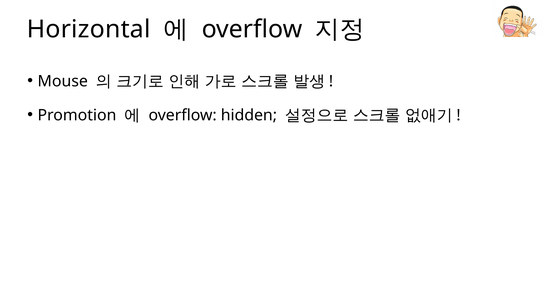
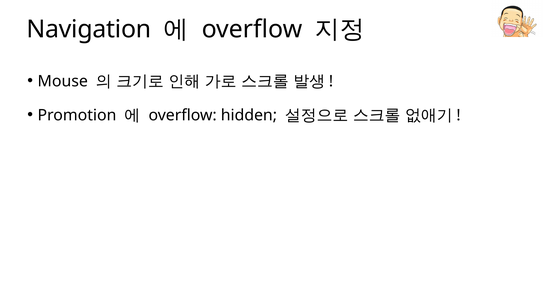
Horizontal: Horizontal -> Navigation (89, 29)
